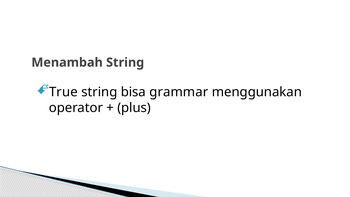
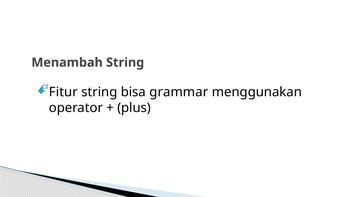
True: True -> Fitur (63, 92)
